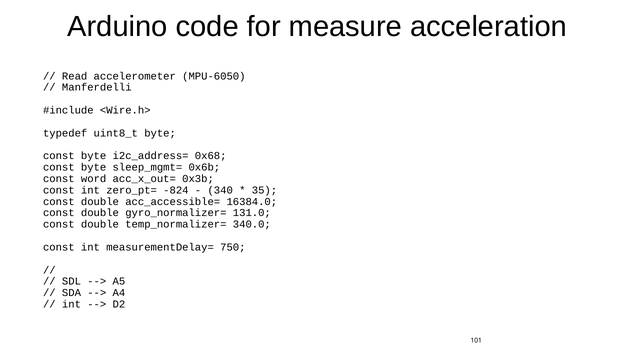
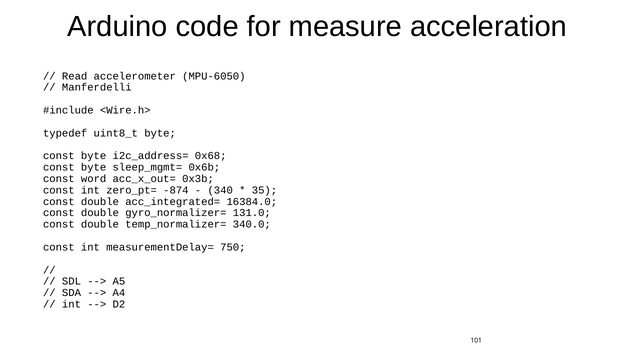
-824: -824 -> -874 (176, 190)
acc_accessible=: acc_accessible= -> acc_integrated= (173, 202)
